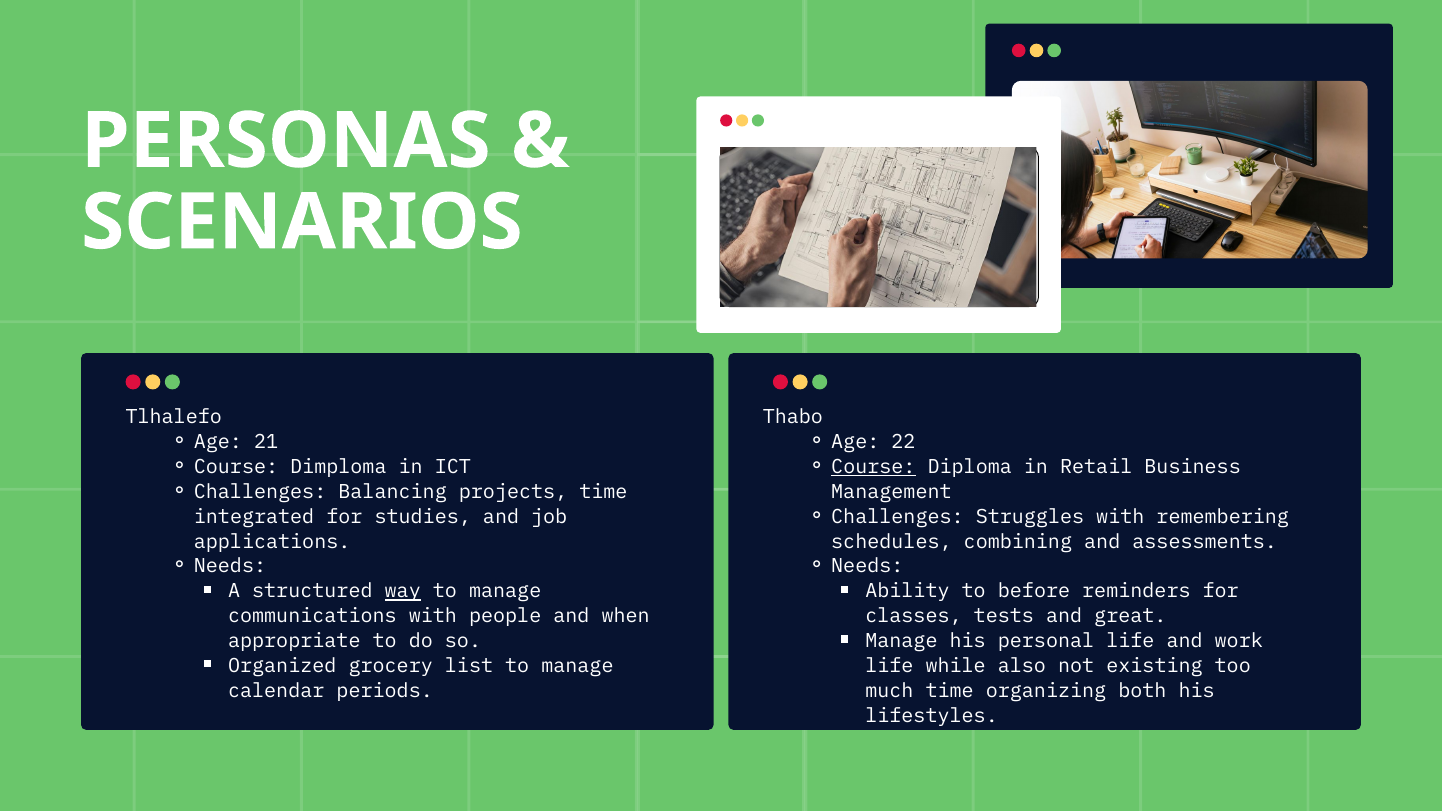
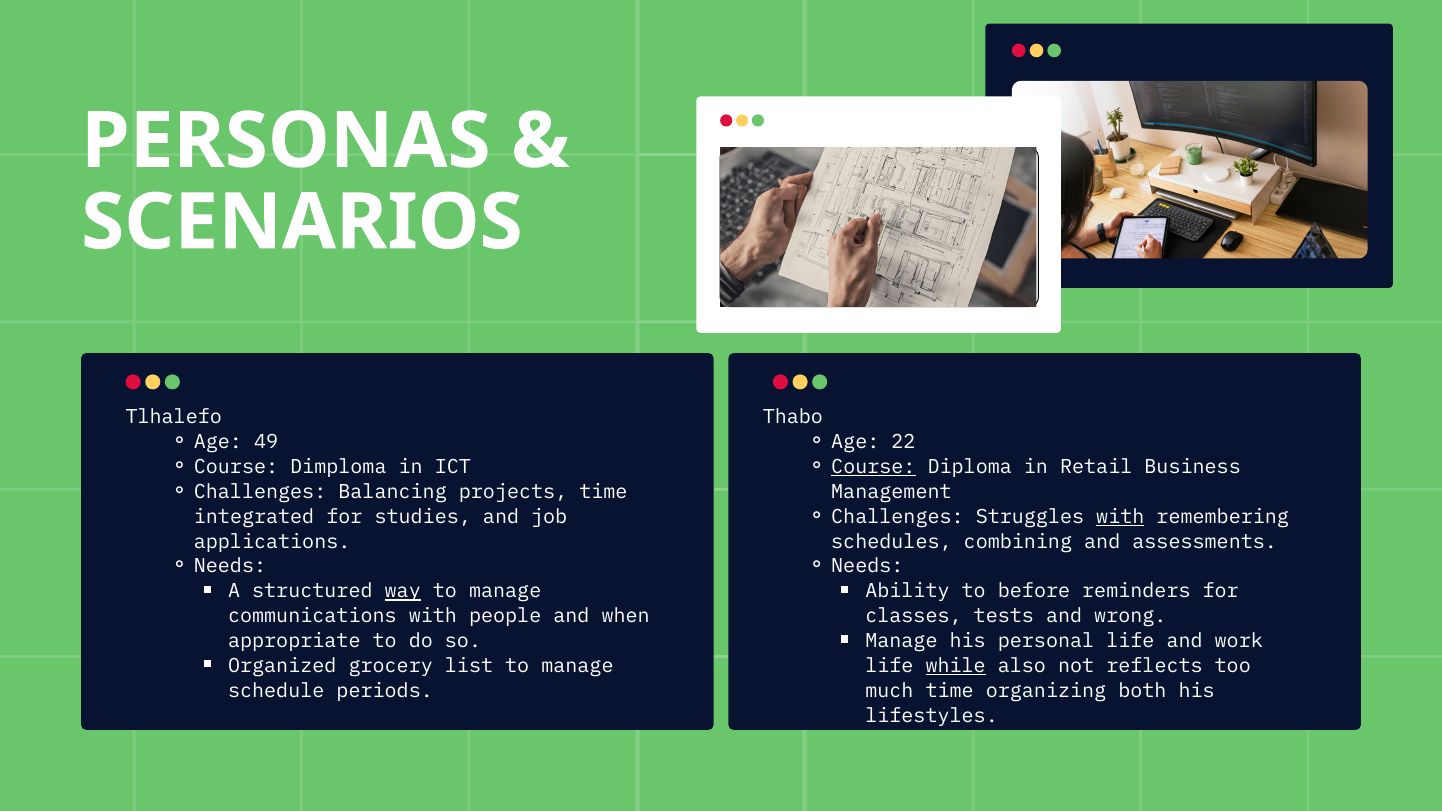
21: 21 -> 49 (266, 442)
with underline: none -> present (1120, 517)
great: great -> wrong (1130, 616)
while underline: none -> present (956, 666)
existing: existing -> reflects (1155, 666)
calendar: calendar -> schedule (276, 691)
